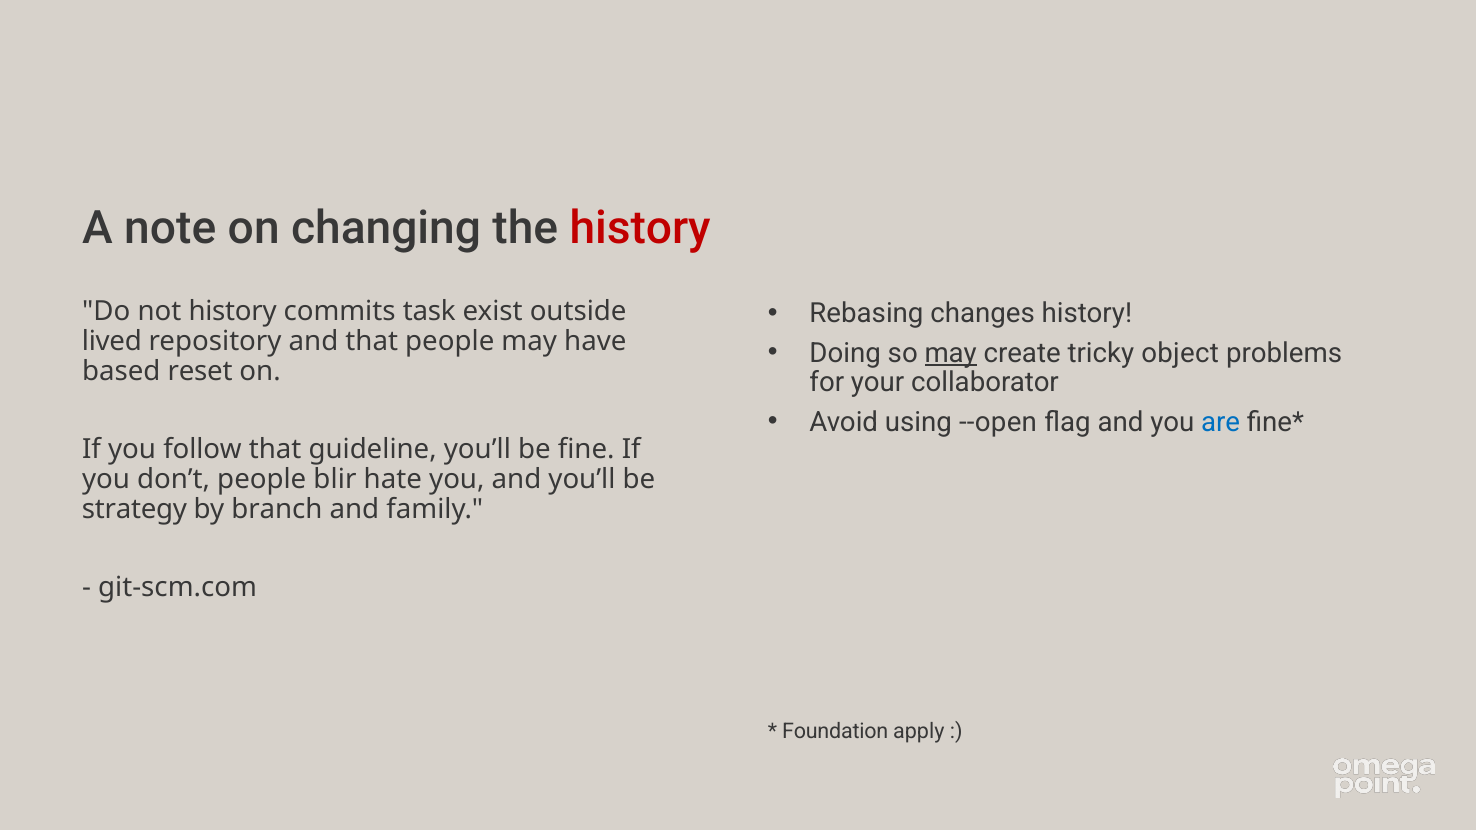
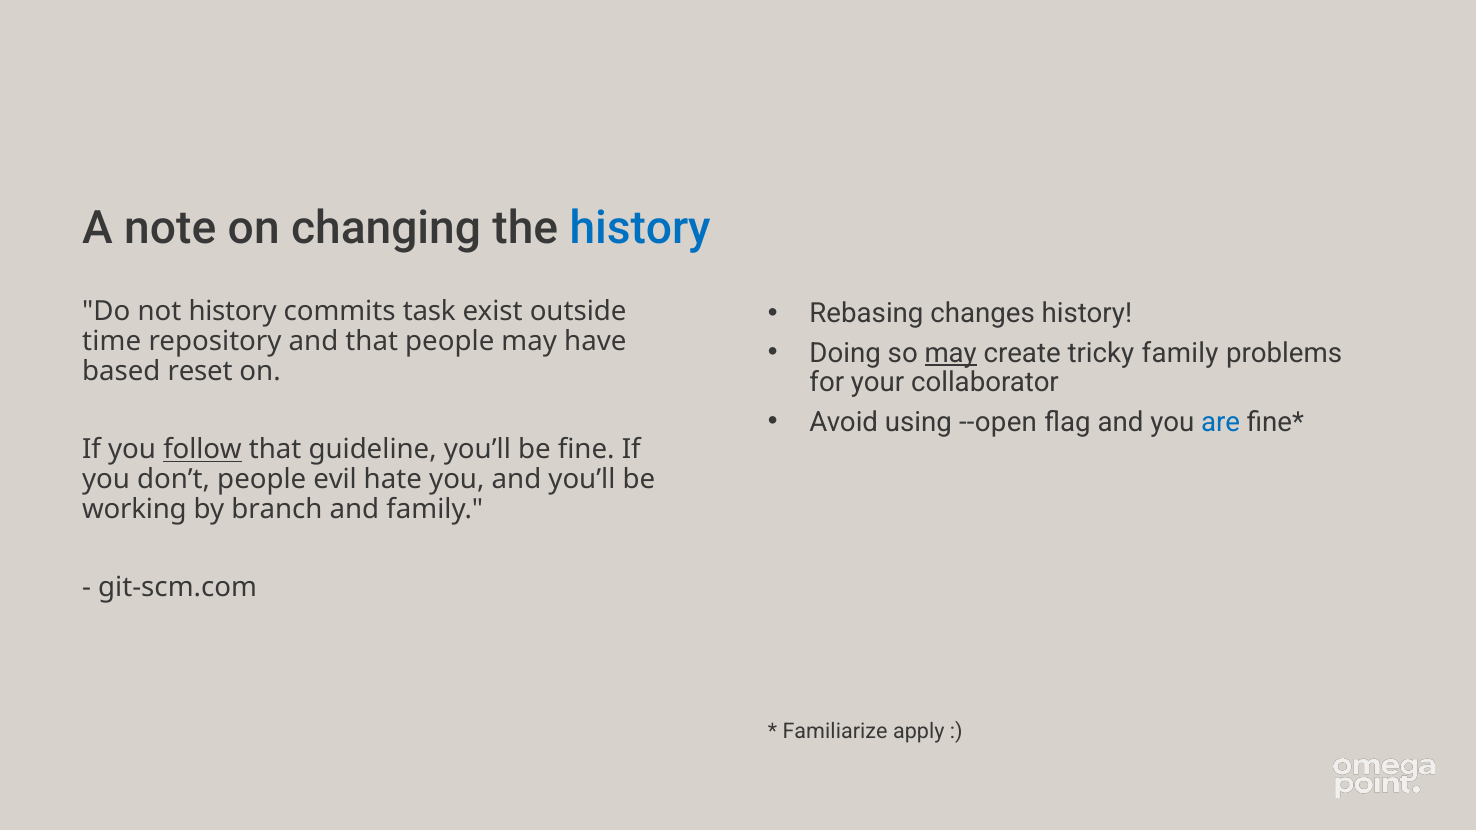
history colour: red -> blue (640, 228)
lived: lived -> time (112, 342)
tricky object: object -> family (1180, 353)
follow underline: none -> present (202, 450)
blir: blir -> evil (335, 480)
strategy: strategy -> working (134, 510)
Foundation: Foundation -> Familiarize (835, 732)
